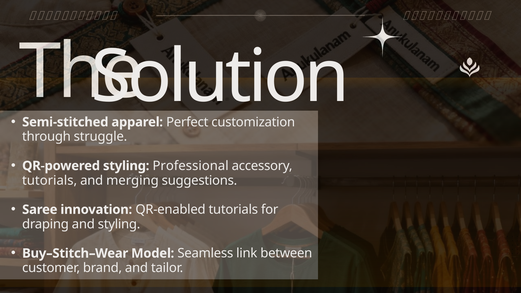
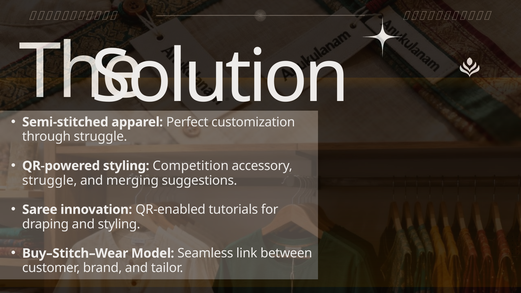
Professional: Professional -> Competition (191, 166)
tutorials: tutorials -> struggle (50, 180)
